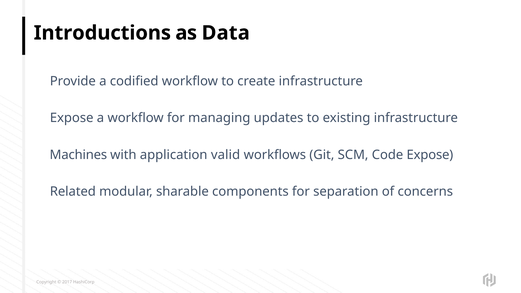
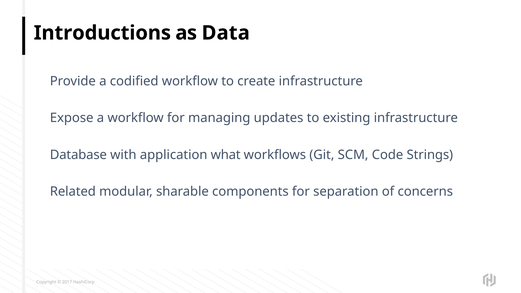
Machines: Machines -> Database (78, 155)
valid: valid -> what (226, 155)
Code Expose: Expose -> Strings (430, 155)
